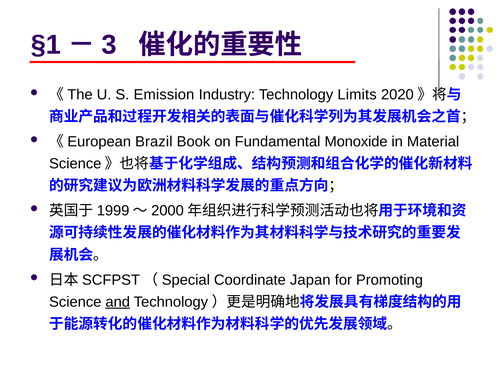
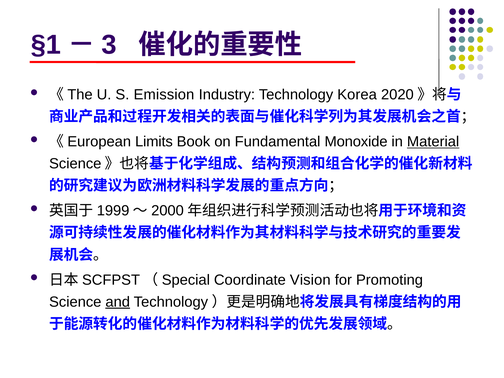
Limits: Limits -> Korea (357, 95)
Brazil: Brazil -> Limits (154, 142)
Material underline: none -> present (433, 142)
Japan: Japan -> Vision (310, 280)
